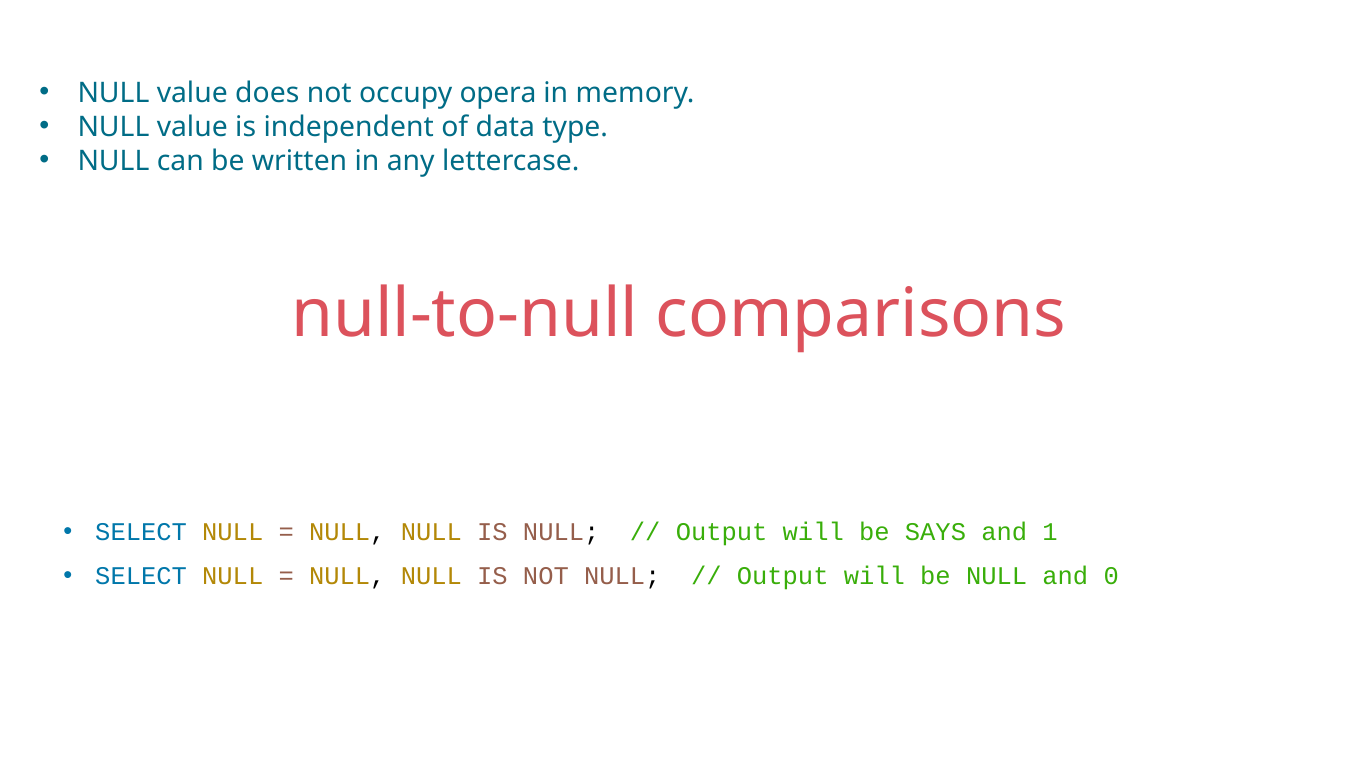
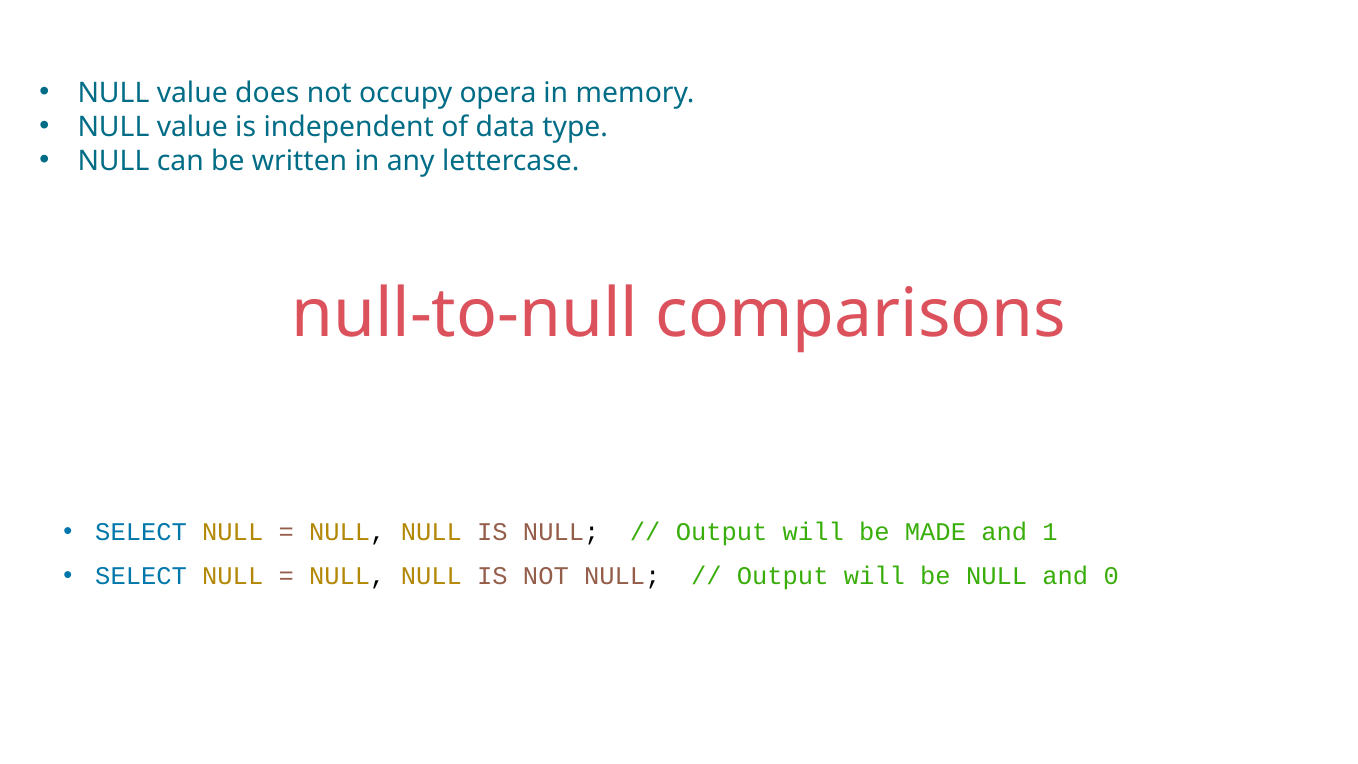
SAYS: SAYS -> MADE (935, 532)
